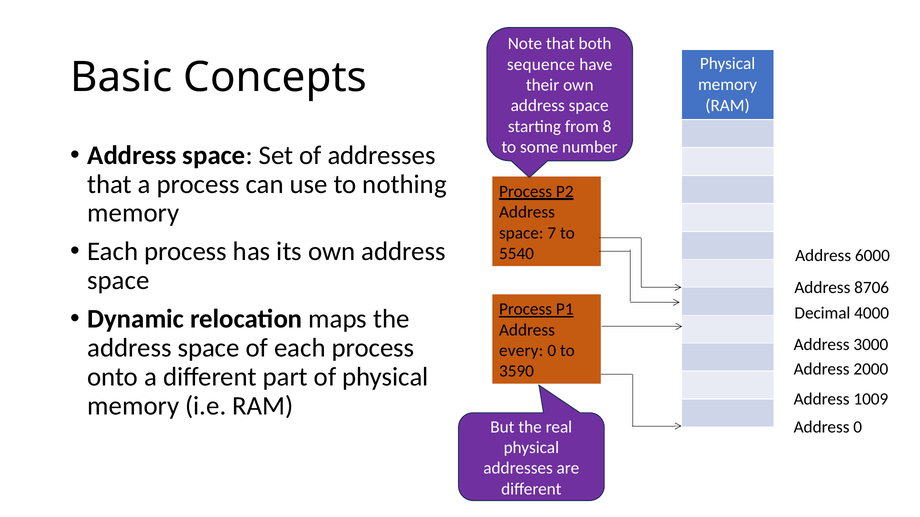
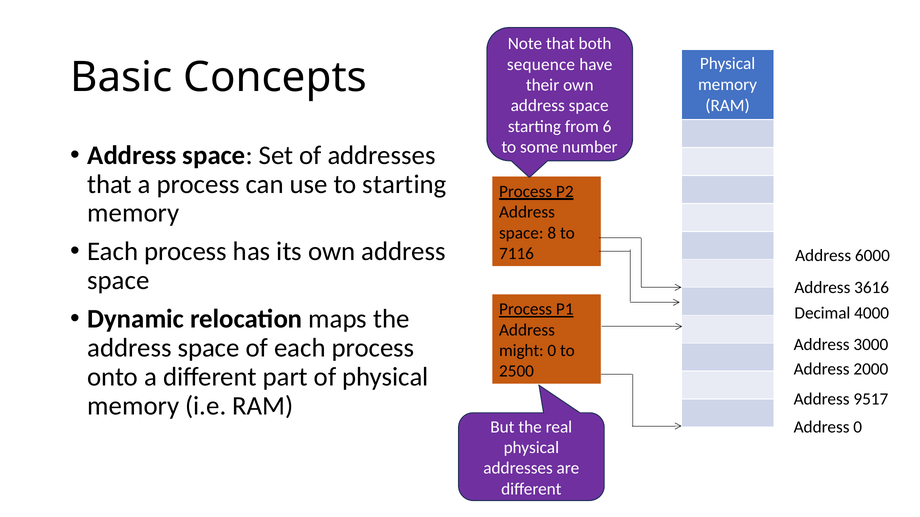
8: 8 -> 6 (607, 126)
to nothing: nothing -> starting (404, 184)
7: 7 -> 8 (552, 233)
5540: 5540 -> 7116 (517, 254)
8706: 8706 -> 3616 (872, 288)
every: every -> might (521, 351)
3590: 3590 -> 2500 (517, 372)
1009: 1009 -> 9517 (871, 400)
